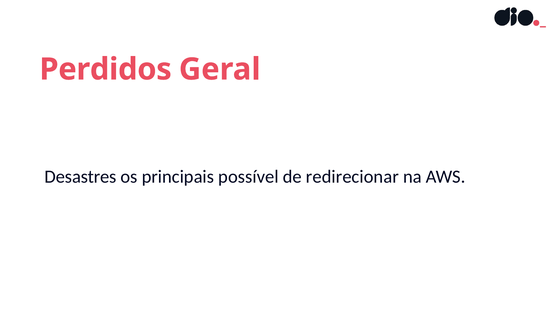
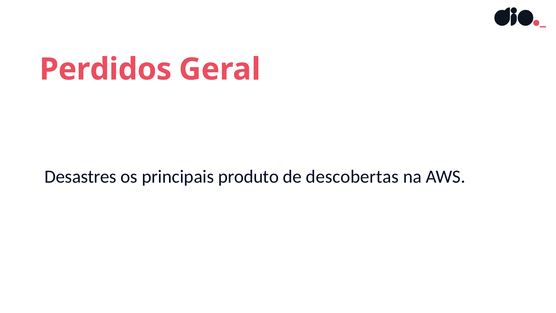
possível: possível -> produto (249, 176)
redirecionar: redirecionar -> descobertas (352, 176)
